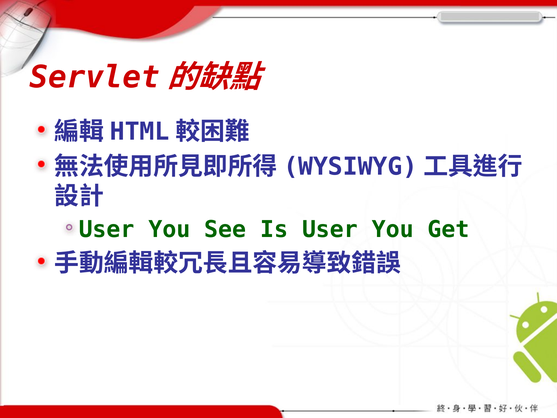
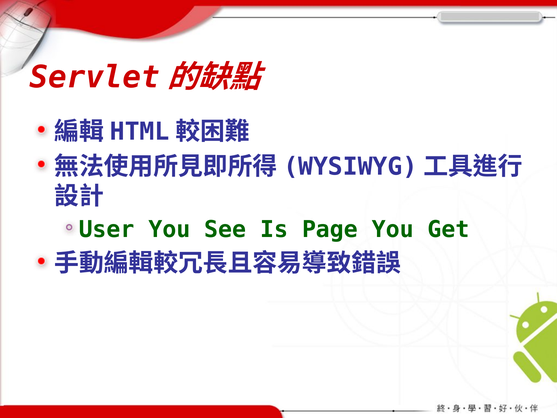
Is User: User -> Page (330, 229)
